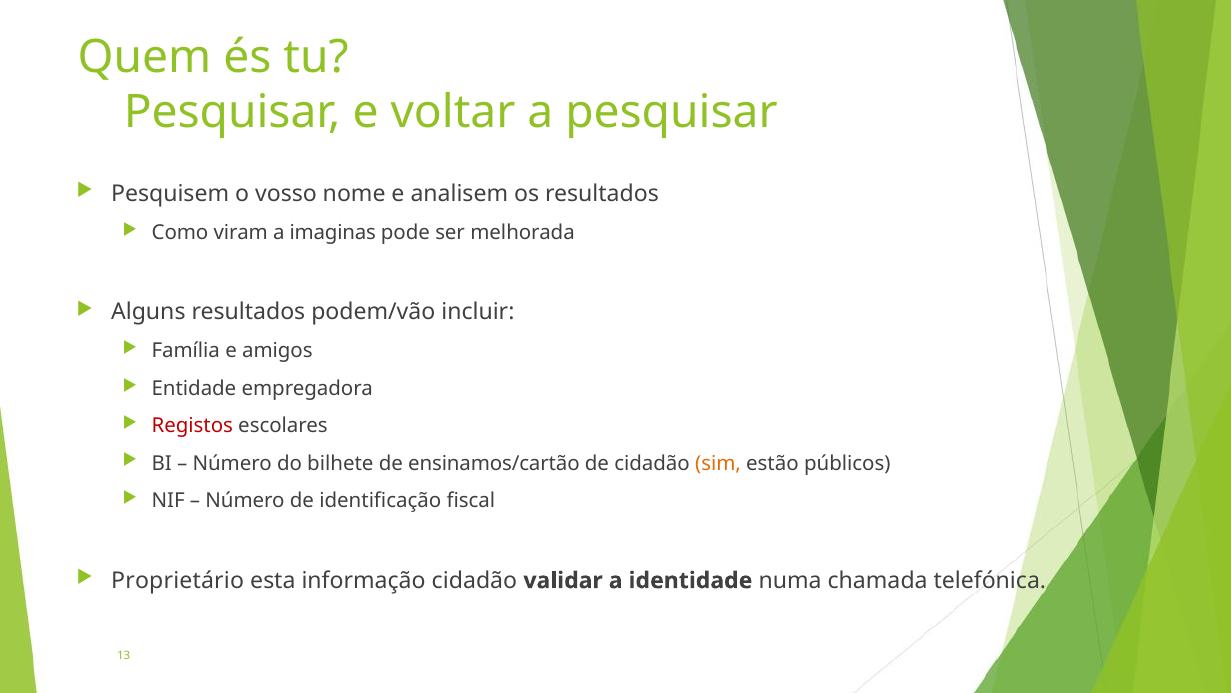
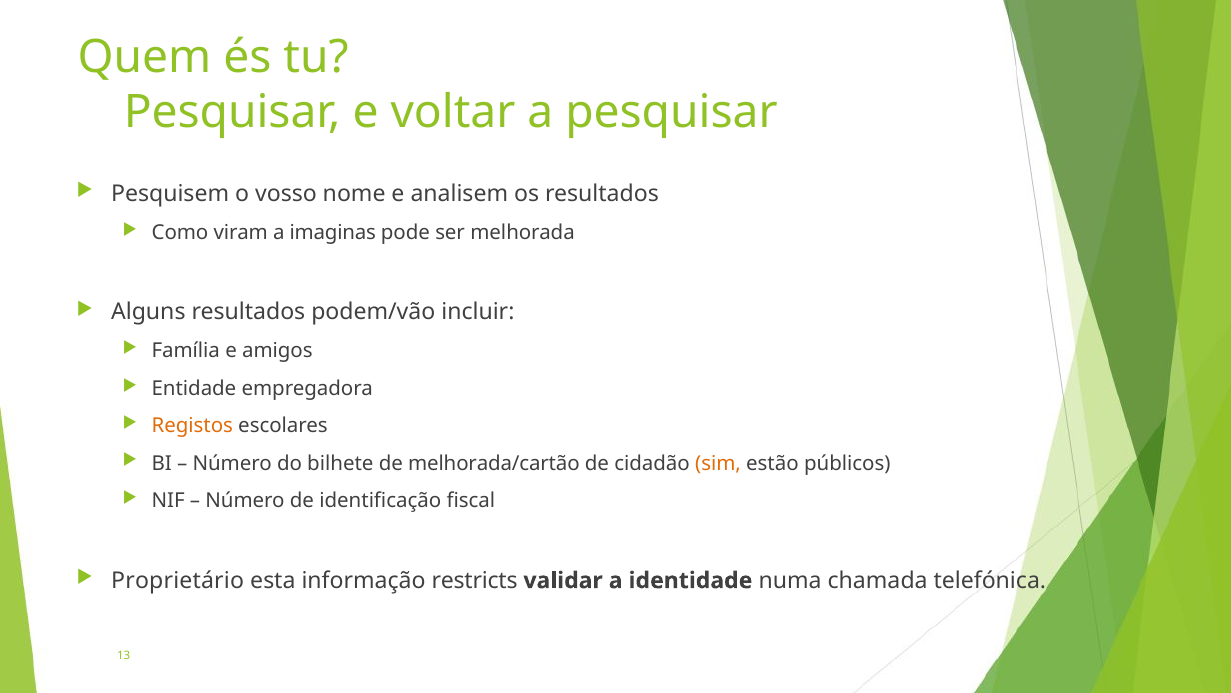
Registos colour: red -> orange (192, 426)
ensinamos/cartão: ensinamos/cartão -> melhorada/cartão (494, 463)
informação cidadão: cidadão -> restricts (475, 580)
